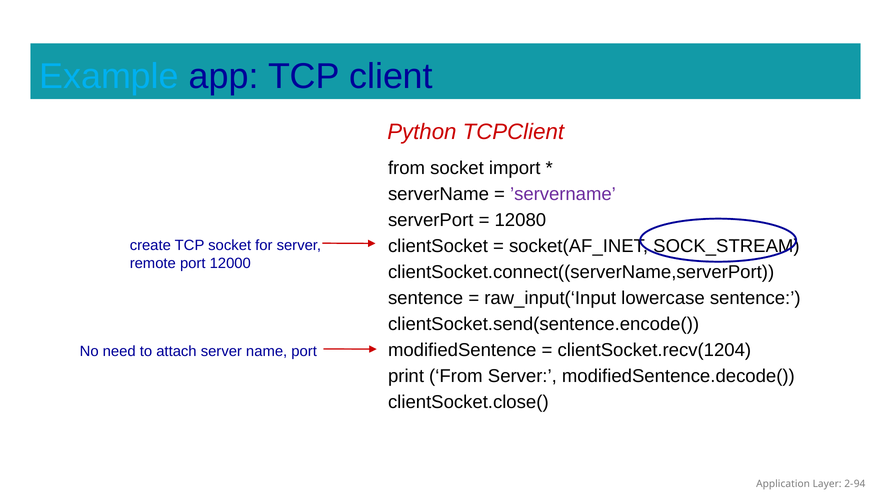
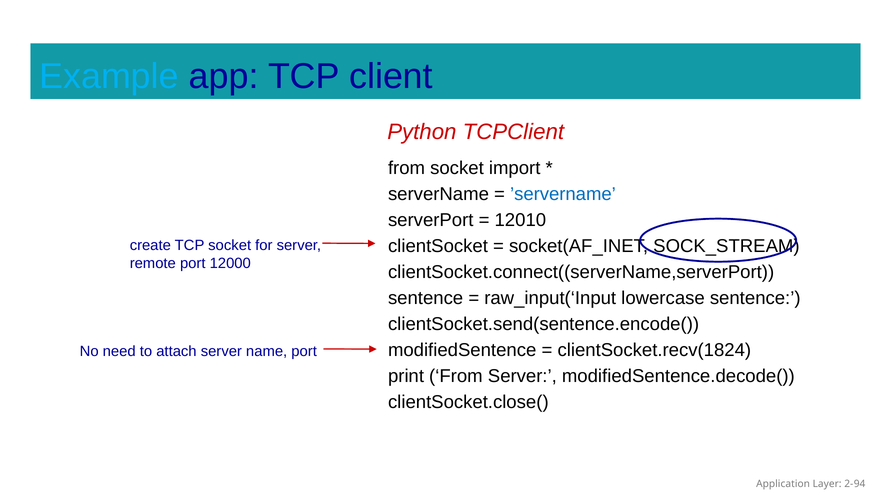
’servername colour: purple -> blue (563, 194)
12080: 12080 -> 12010 (520, 220)
clientSocket.recv(1204: clientSocket.recv(1204 -> clientSocket.recv(1824 (654, 350)
